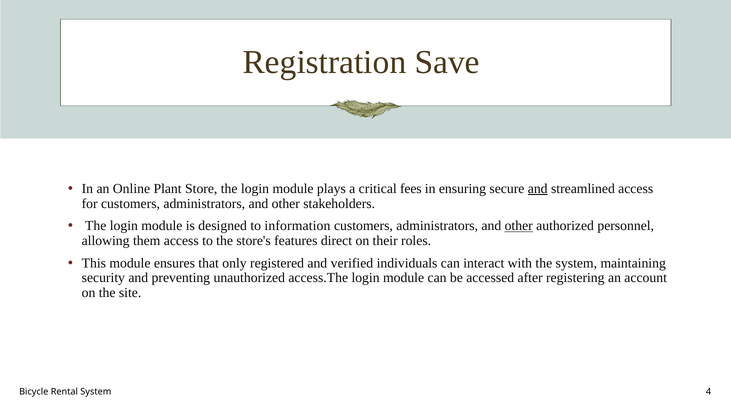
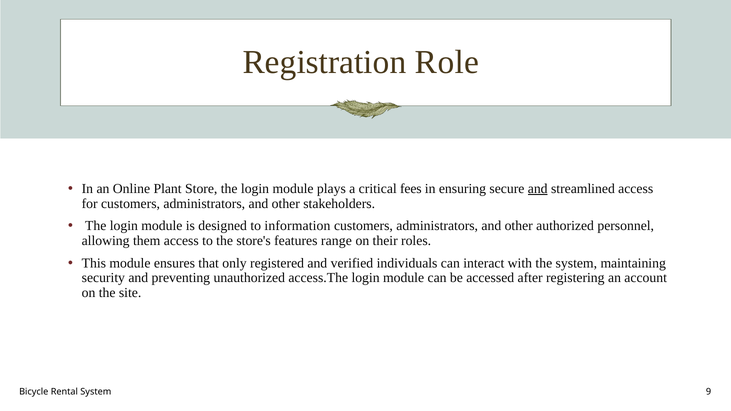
Save: Save -> Role (447, 62)
other underline: present -> none (519, 226)
direct: direct -> range (336, 241)
4: 4 -> 9 (708, 392)
